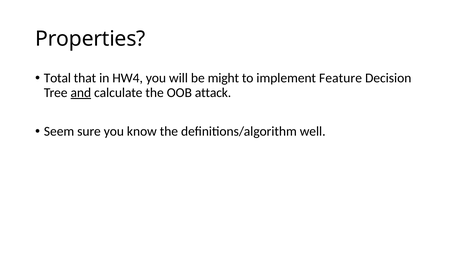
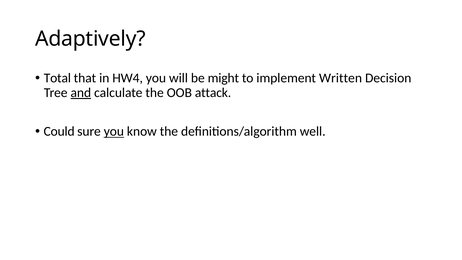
Properties: Properties -> Adaptively (90, 39)
Feature: Feature -> Written (341, 78)
Seem: Seem -> Could (59, 131)
you underline: none -> present (114, 131)
